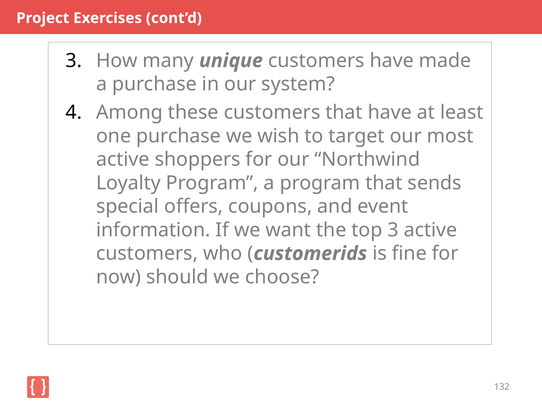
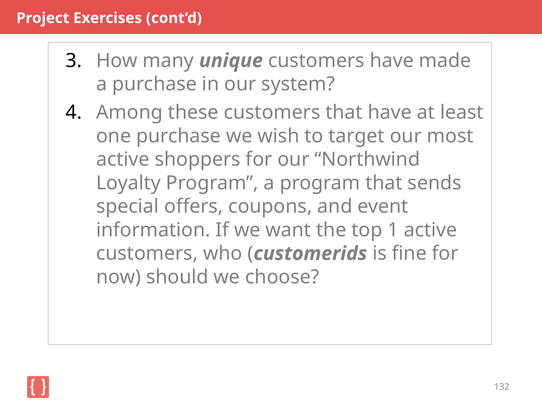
top 3: 3 -> 1 (393, 230)
